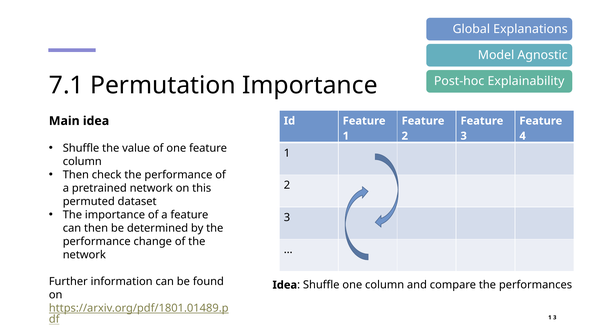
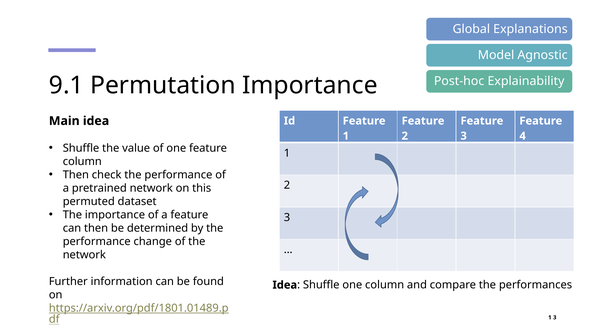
7.1: 7.1 -> 9.1 (66, 85)
